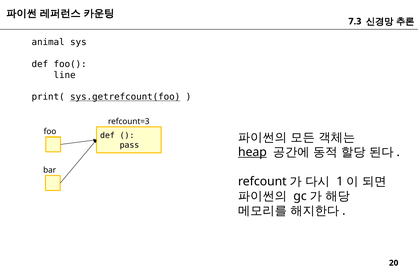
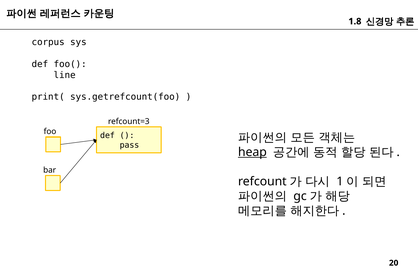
7.3: 7.3 -> 1.8 (355, 21)
animal: animal -> corpus (48, 42)
sys.getrefcount(foo underline: present -> none (125, 97)
